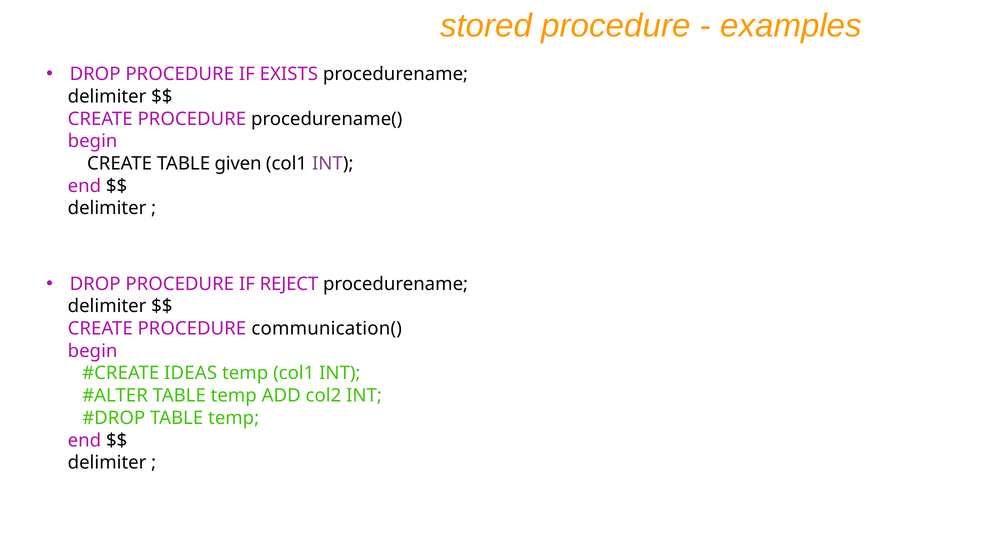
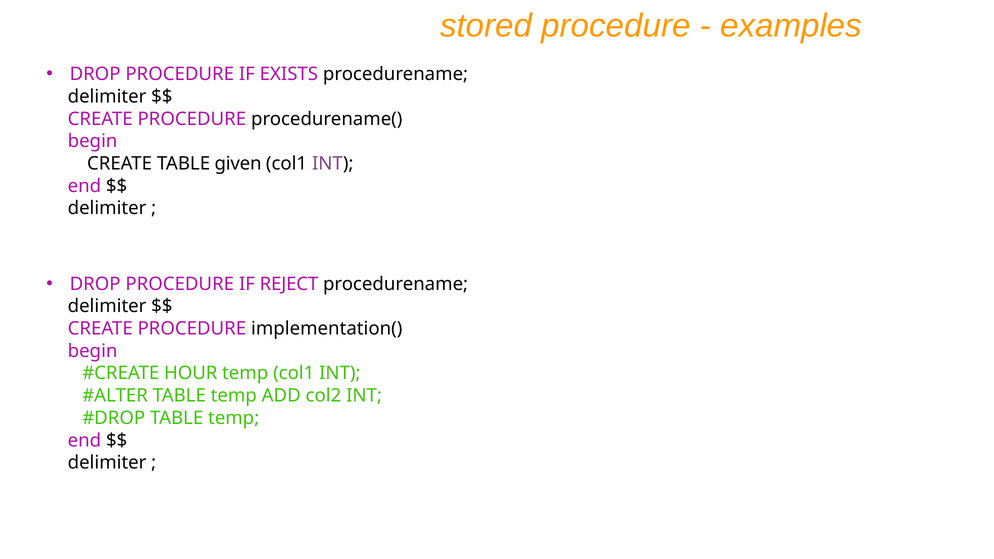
communication(: communication( -> implementation( (327, 329)
IDEAS: IDEAS -> HOUR (191, 373)
